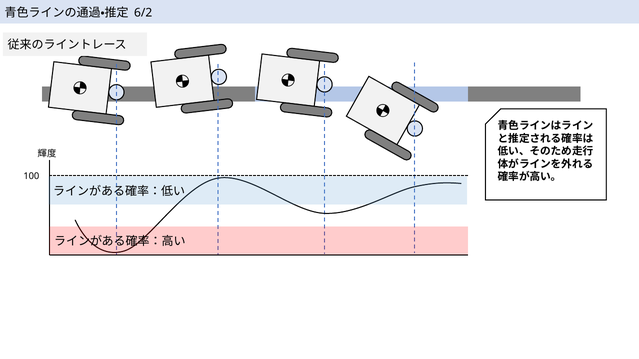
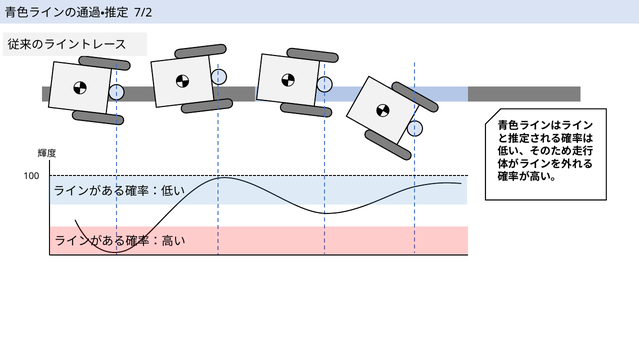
6/2: 6/2 -> 7/2 (143, 13)
